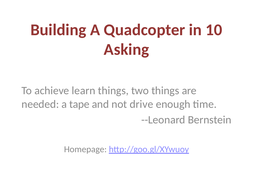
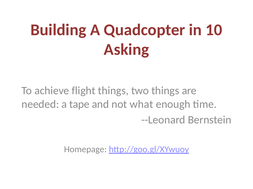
learn: learn -> flight (84, 91)
drive: drive -> what (141, 105)
